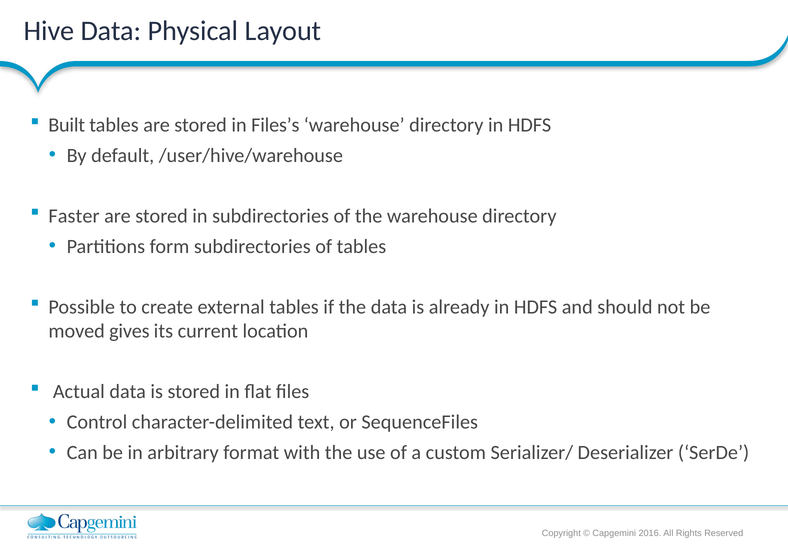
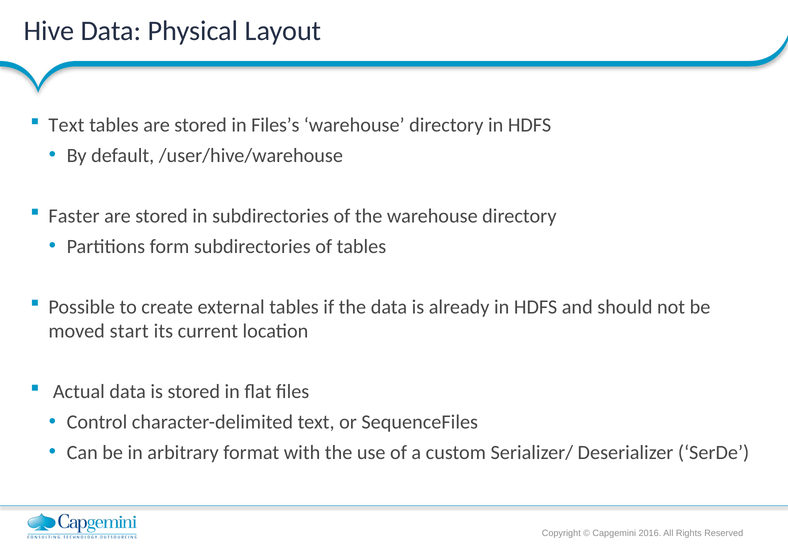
Built: Built -> Text (66, 125)
gives: gives -> start (129, 332)
